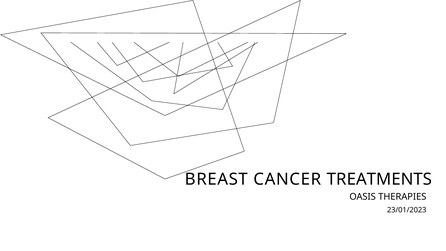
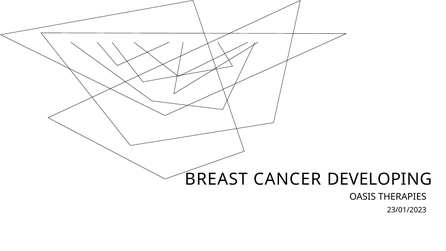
TREATMENTS: TREATMENTS -> DEVELOPING (379, 179)
